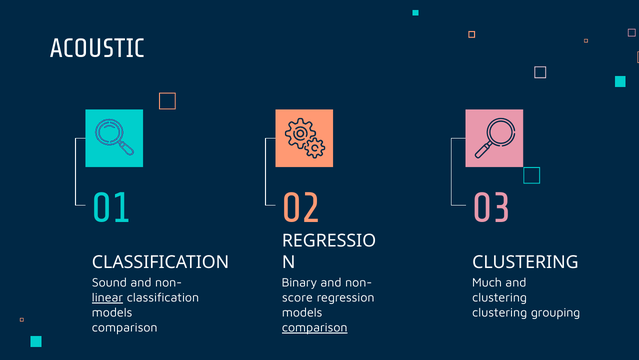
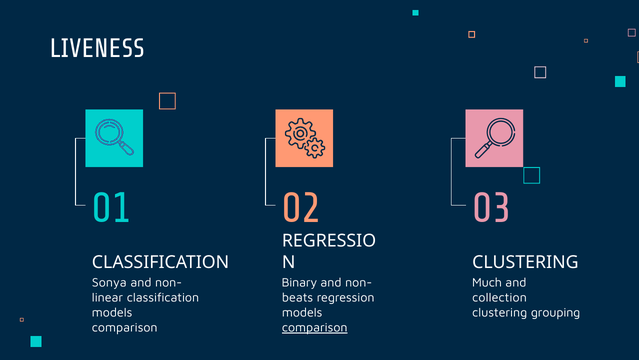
ACOUSTIC: ACOUSTIC -> LIVENESS (97, 49)
Sound: Sound -> Sonya (109, 282)
linear underline: present -> none (108, 297)
score: score -> beats (298, 297)
clustering: clustering -> collection (500, 297)
